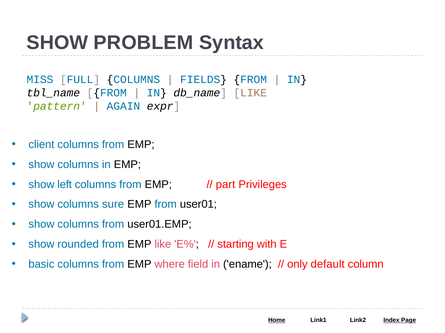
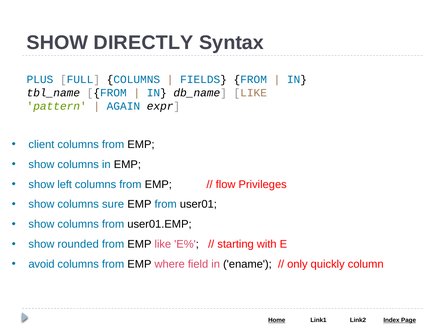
PROBLEM: PROBLEM -> DIRECTLY (144, 43)
MISS: MISS -> PLUS (40, 80)
part: part -> flow (226, 185)
basic: basic -> avoid (41, 265)
default: default -> quickly (328, 265)
